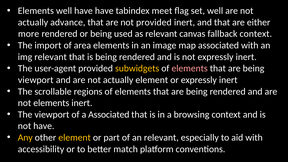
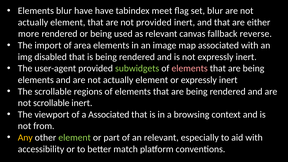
Elements well: well -> blur (64, 11)
set well: well -> blur (215, 11)
advance: advance -> element (68, 22)
fallback context: context -> reverse (256, 34)
img relevant: relevant -> disabled (51, 57)
subwidgets colour: yellow -> light green (137, 68)
viewport: viewport -> elements (36, 80)
not elements: elements -> scrollable (51, 103)
not have: have -> from (44, 126)
element colour: yellow -> light green (75, 138)
